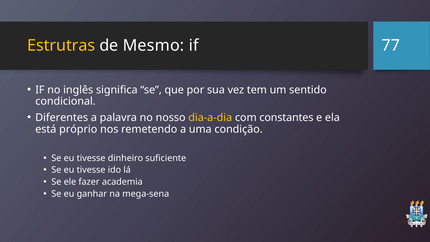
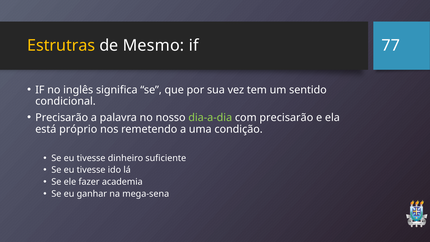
Diferentes: Diferentes -> Precisarão (62, 117)
dia-a-dia colour: yellow -> light green (210, 117)
com constantes: constantes -> precisarão (286, 117)
